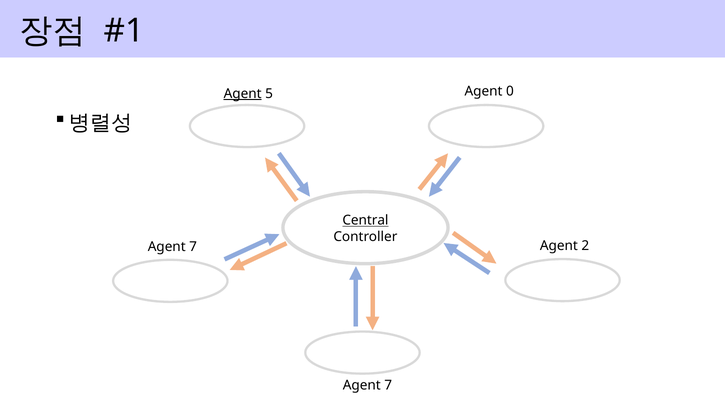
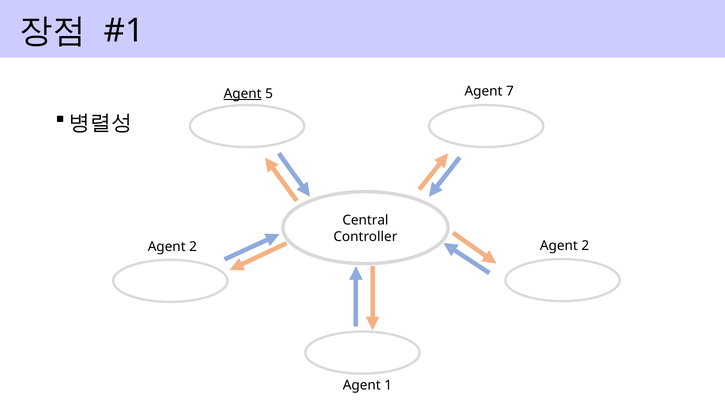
0: 0 -> 7 (510, 91)
Central underline: present -> none (365, 220)
7: 7 -> 2 (193, 247)
7: 7 -> 1 (388, 385)
